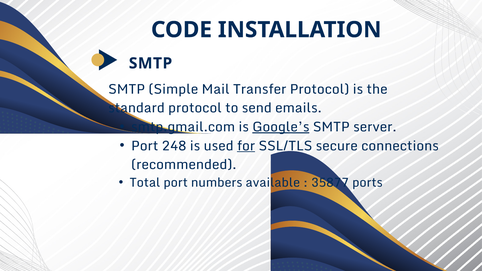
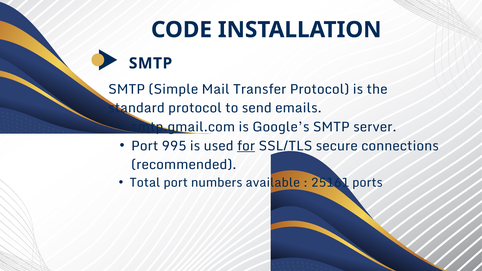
Google’s underline: present -> none (281, 127)
248: 248 -> 995 (174, 146)
35877: 35877 -> 25161 (330, 183)
